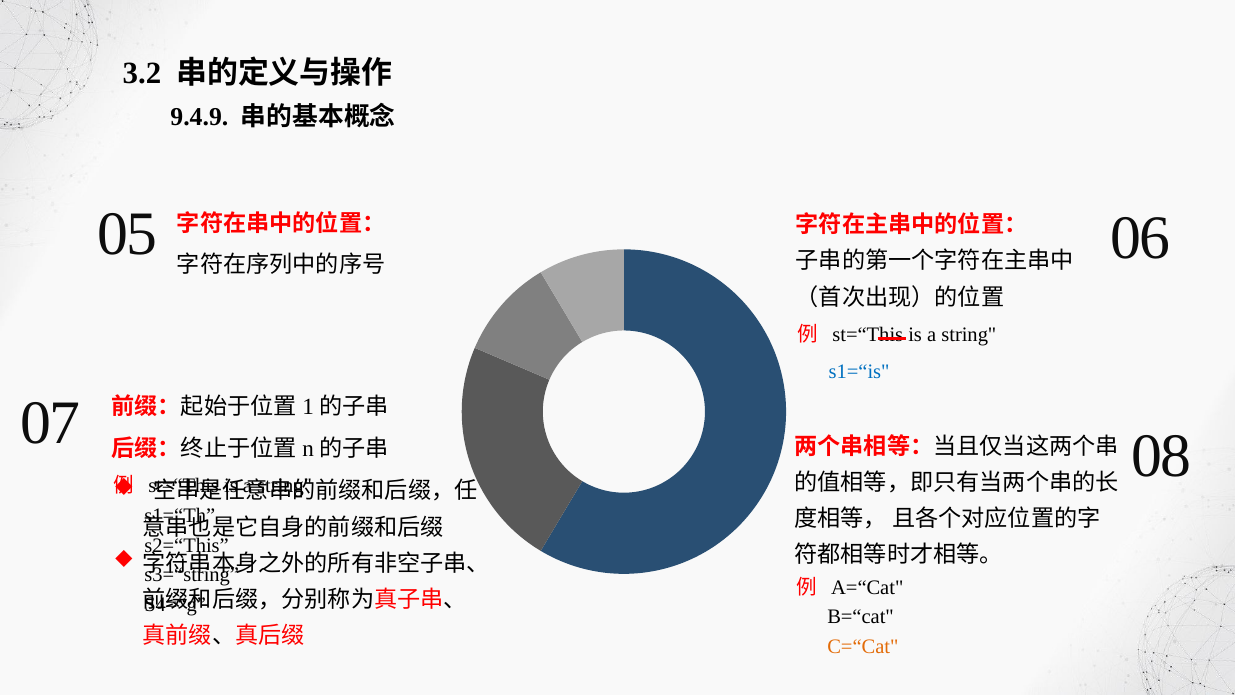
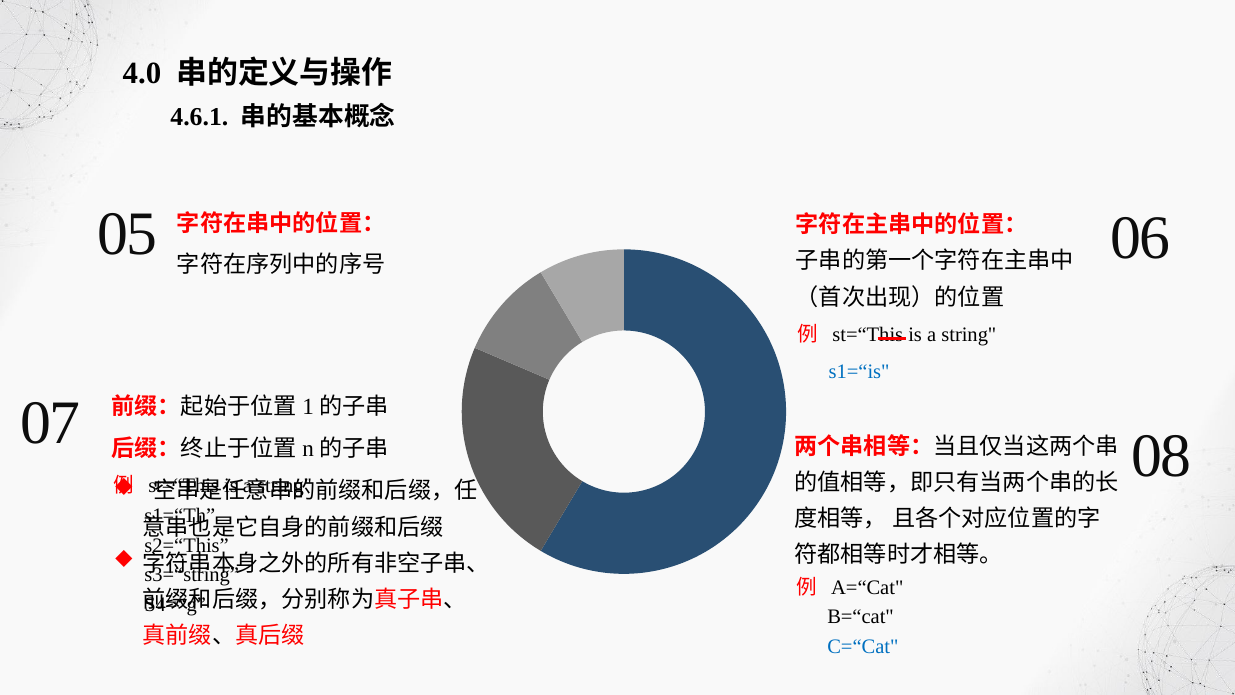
3.2: 3.2 -> 4.0 (142, 73)
9.4.9: 9.4.9 -> 4.6.1 (199, 117)
C=“Cat colour: orange -> blue (863, 646)
